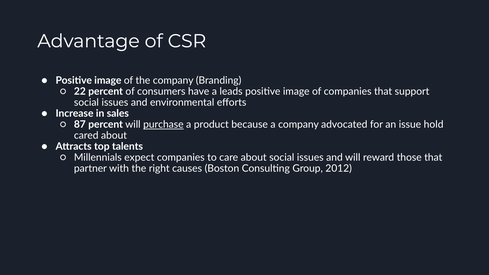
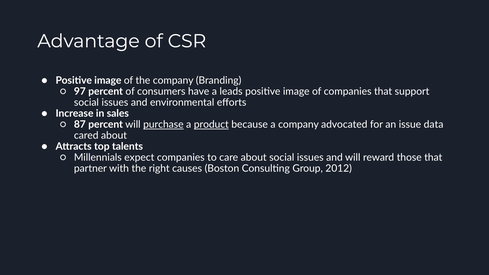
22: 22 -> 97 (80, 91)
product underline: none -> present (211, 125)
hold: hold -> data (434, 125)
